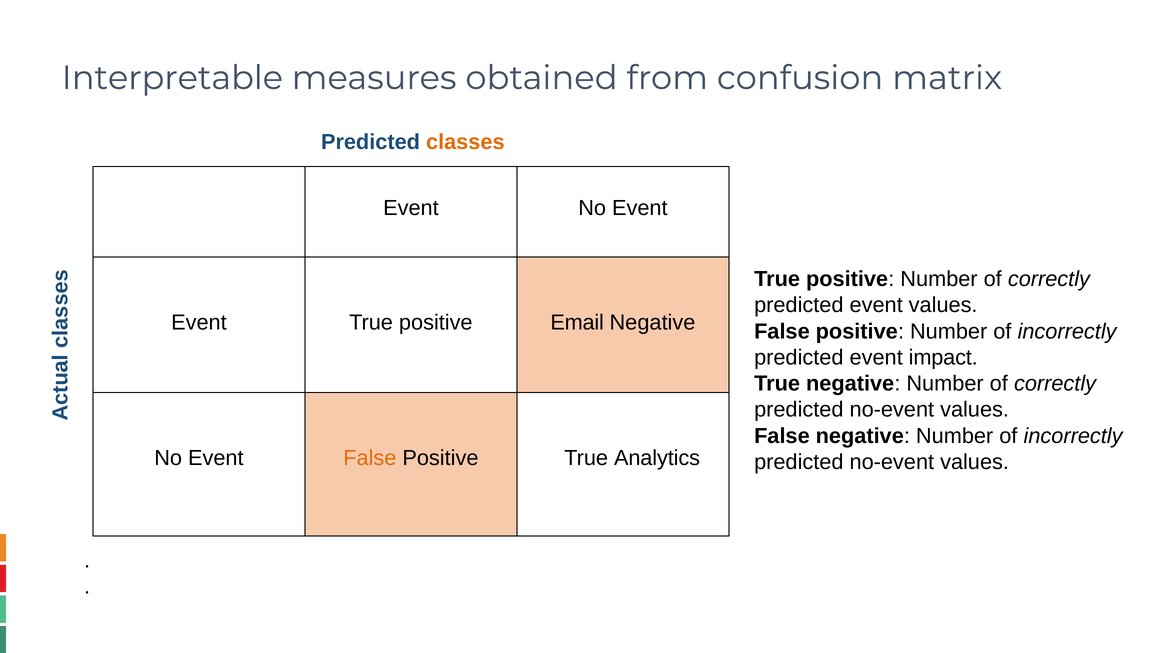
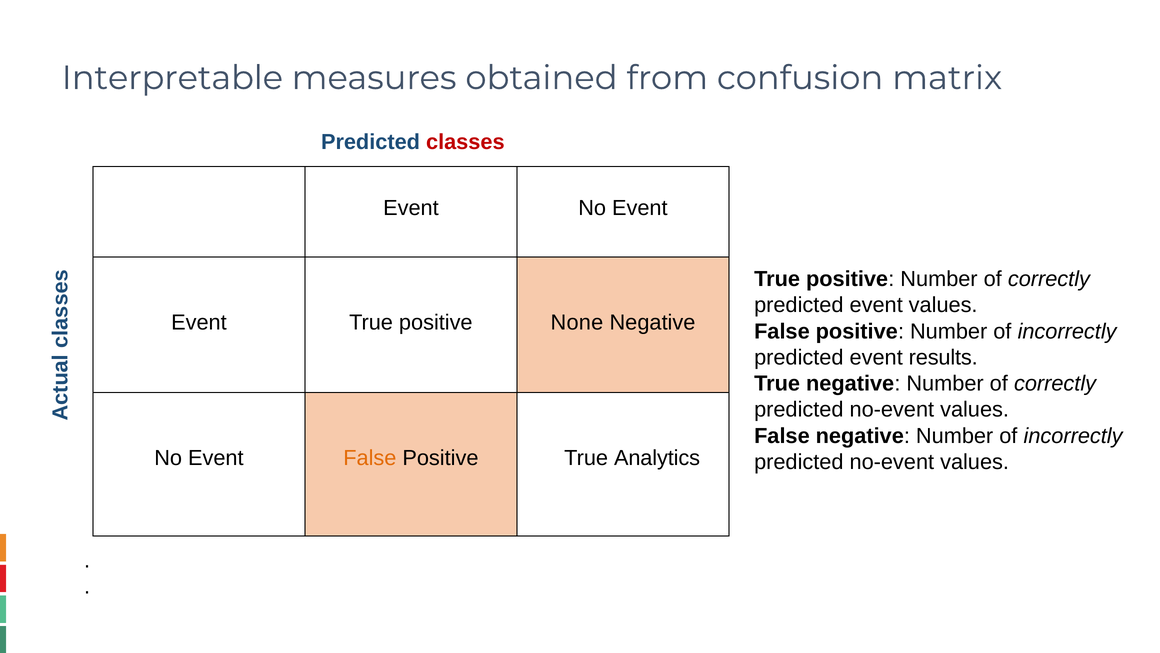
classes colour: orange -> red (465, 142)
Email: Email -> None (577, 322)
impact: impact -> results (943, 357)
